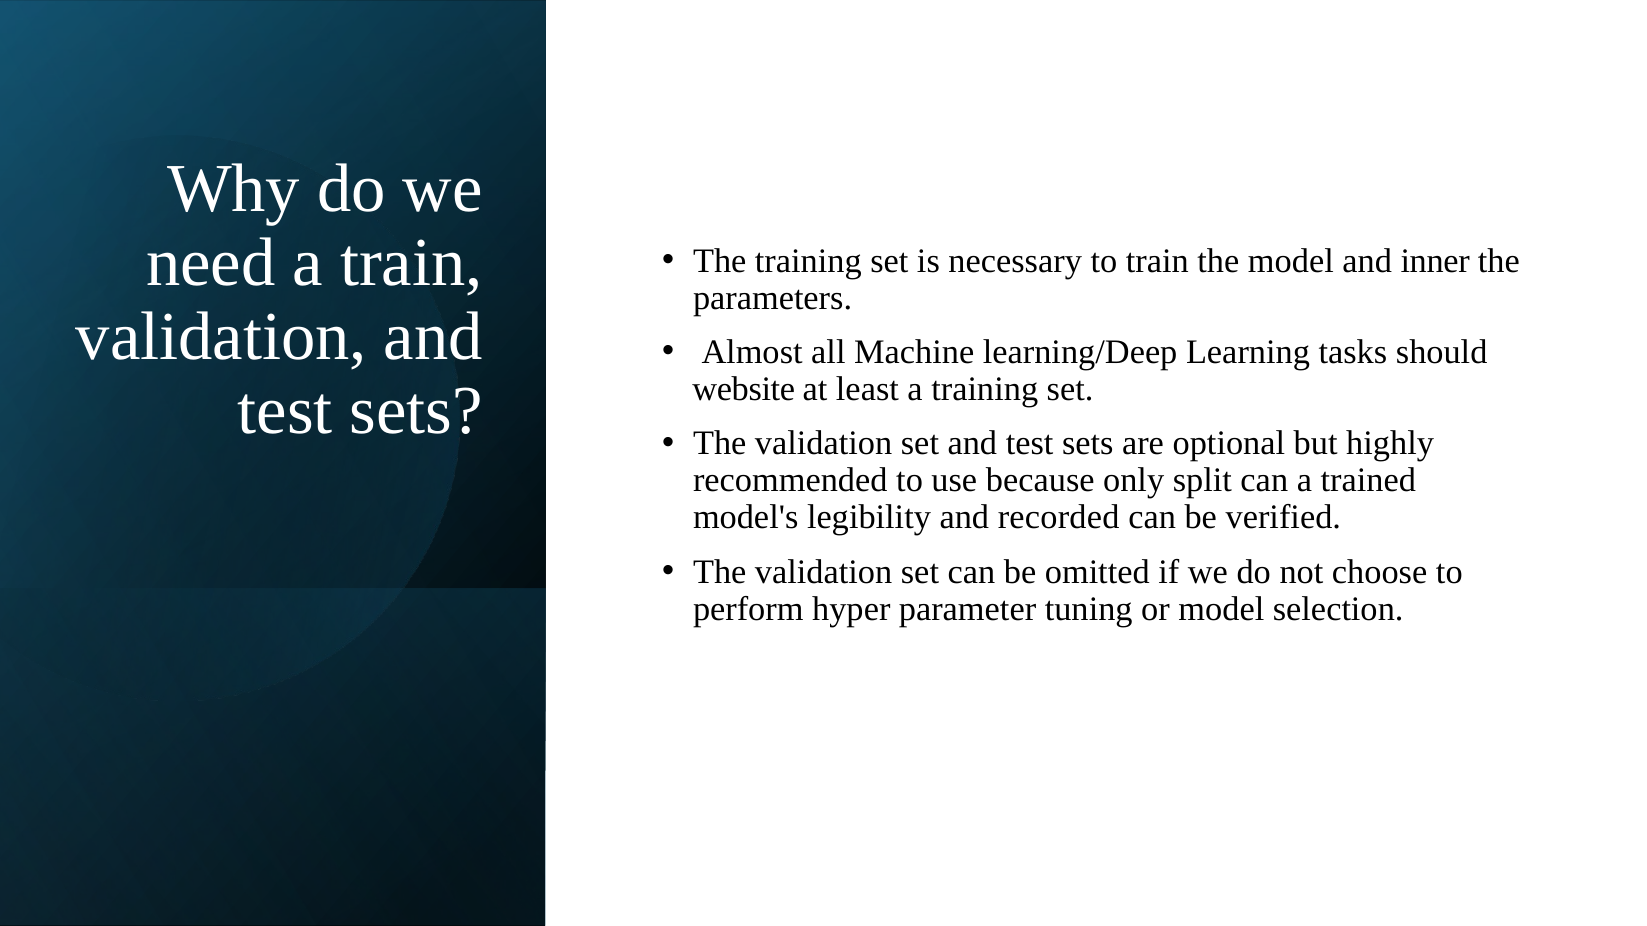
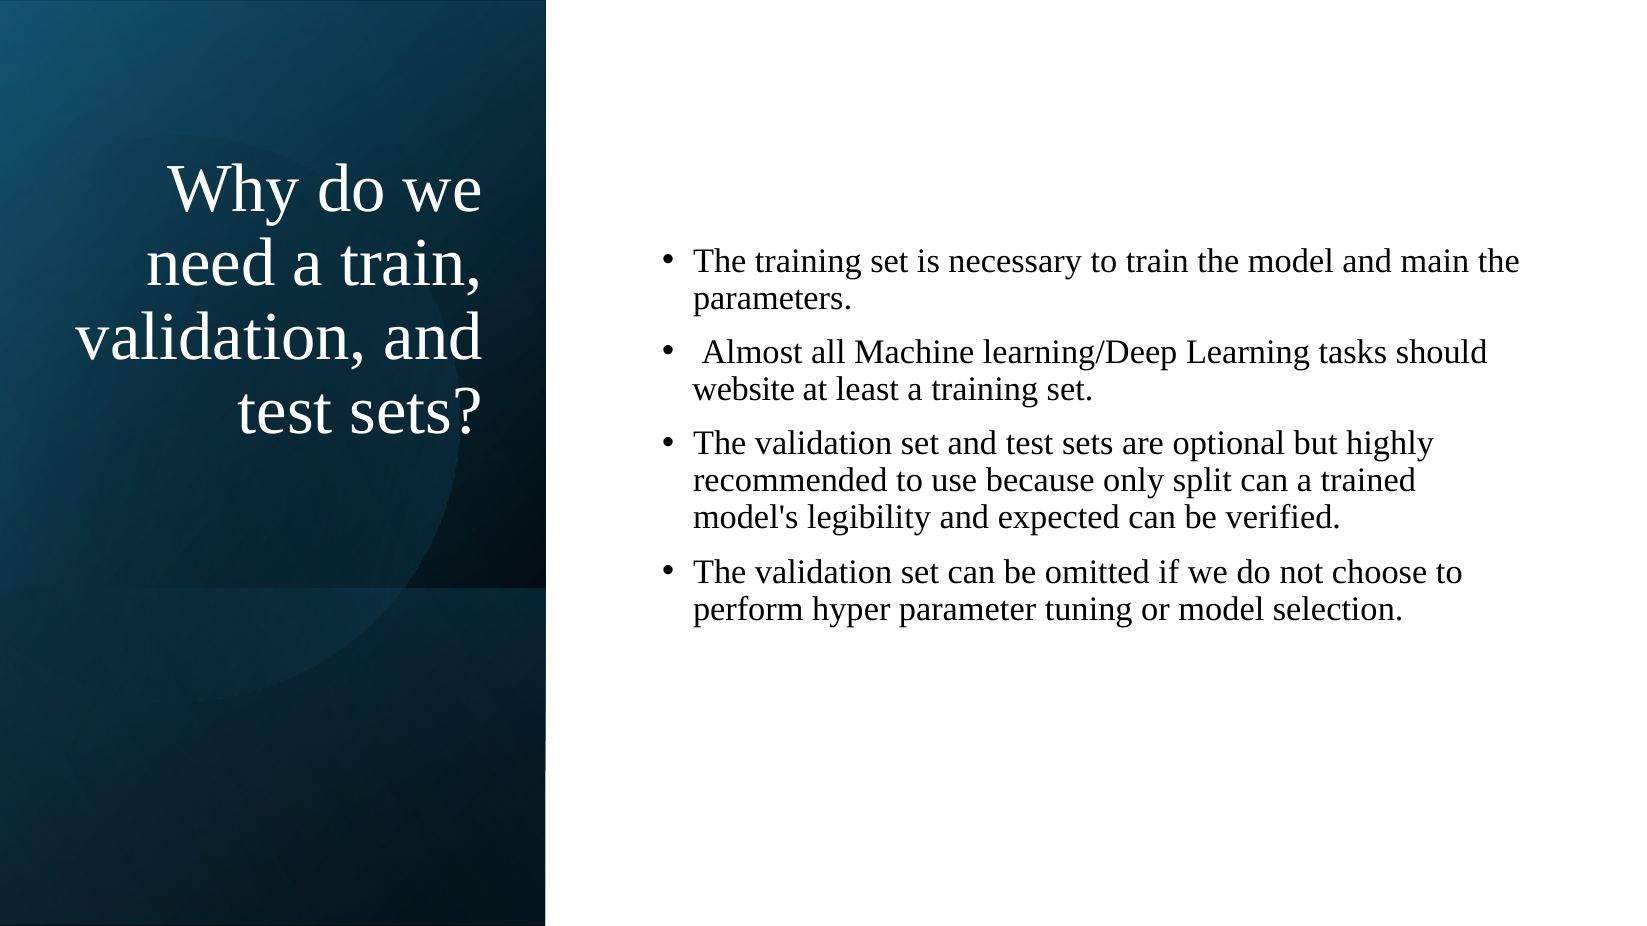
inner: inner -> main (1435, 261)
recorded: recorded -> expected (1059, 518)
